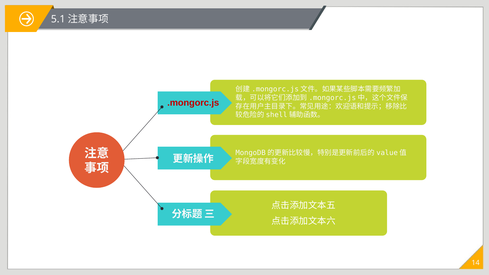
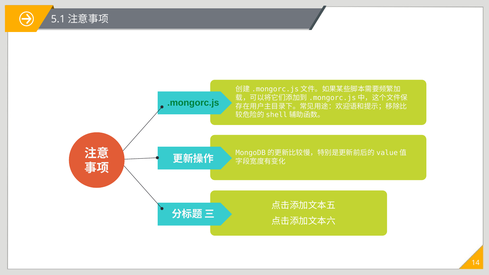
.mongorc.js colour: red -> green (193, 103)
